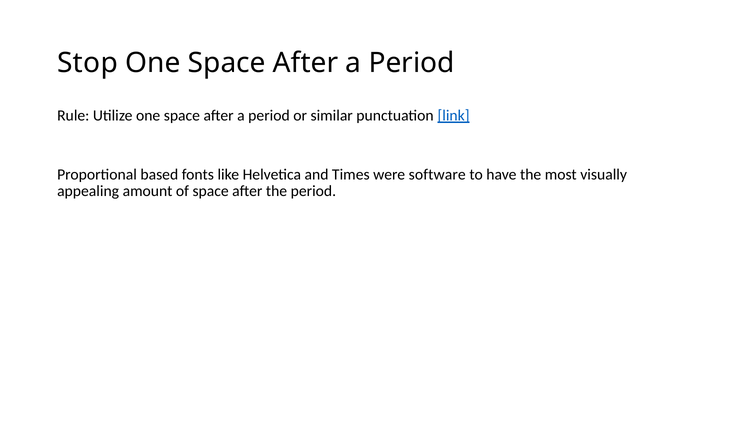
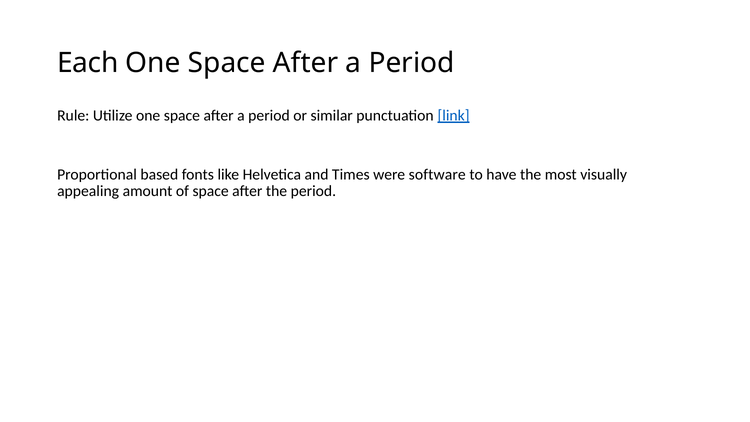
Stop: Stop -> Each (88, 63)
